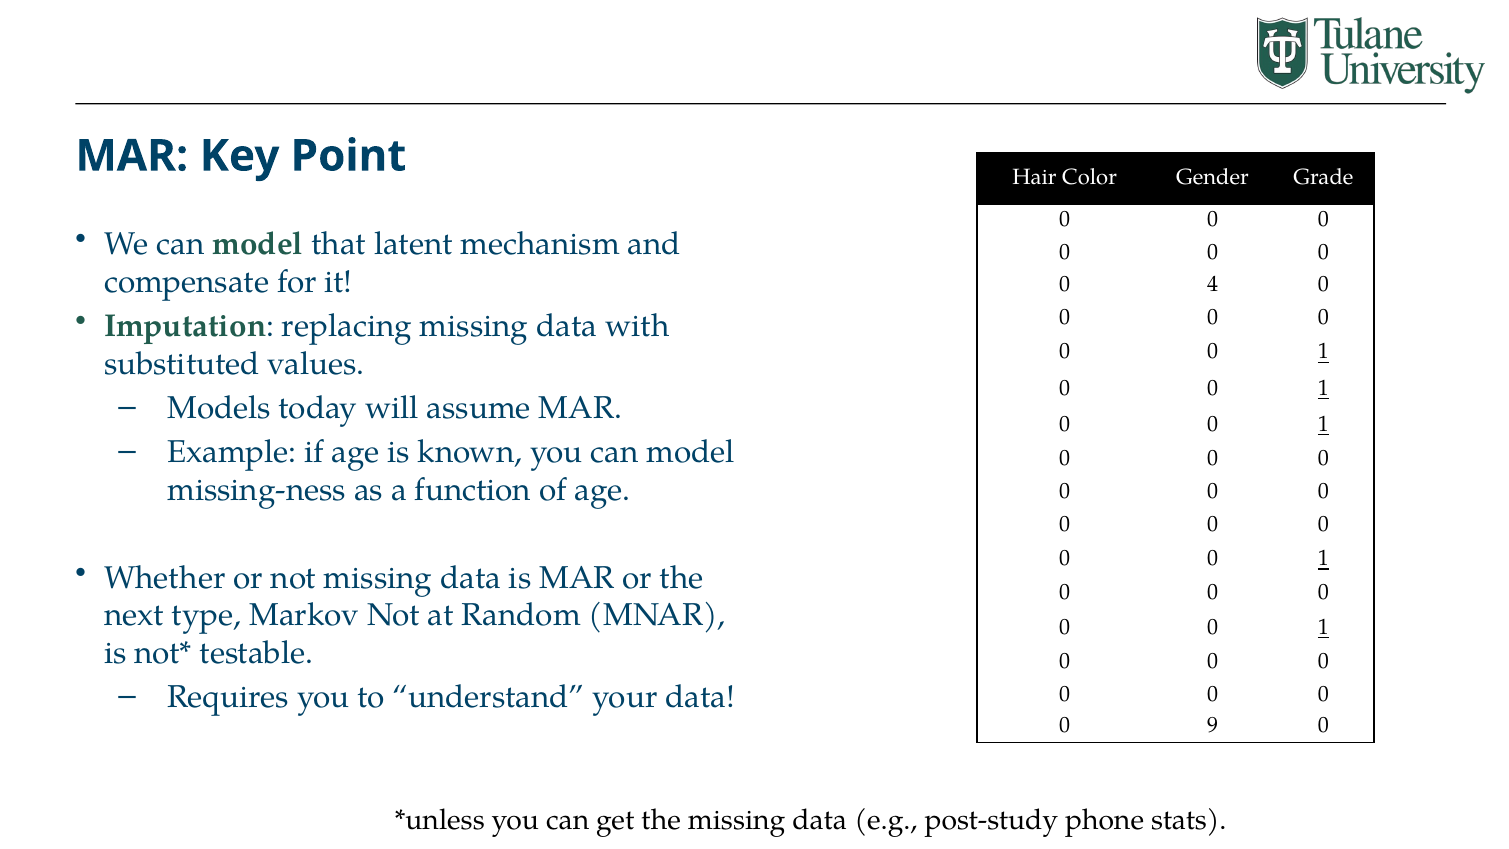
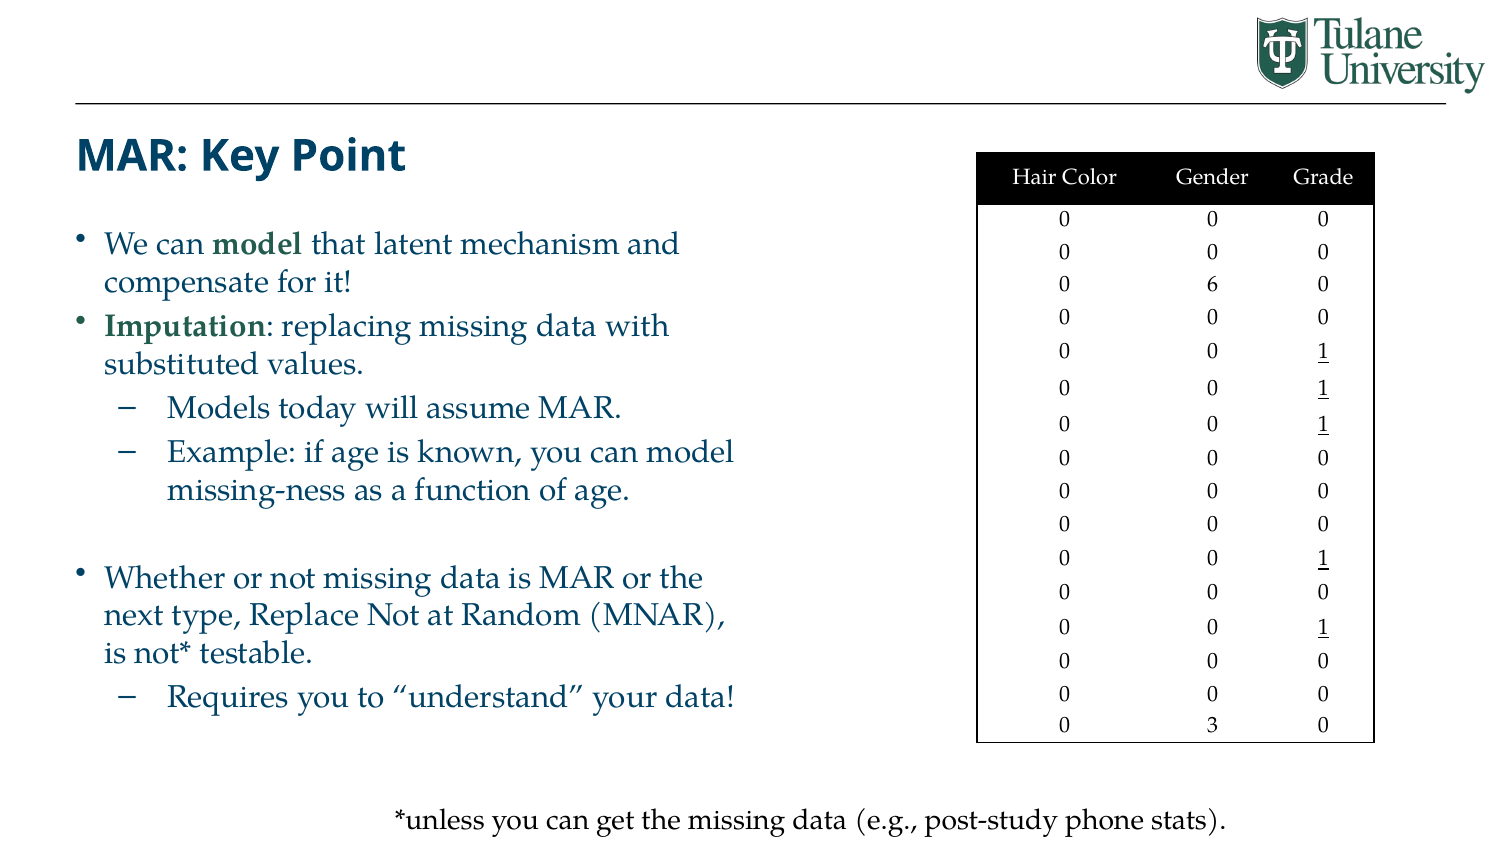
4: 4 -> 6 (1213, 284)
Markov: Markov -> Replace (304, 615)
9: 9 -> 3 (1213, 725)
